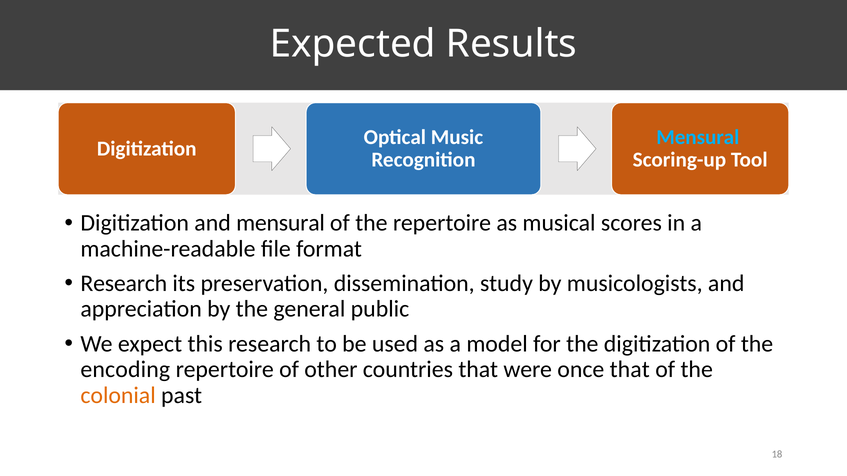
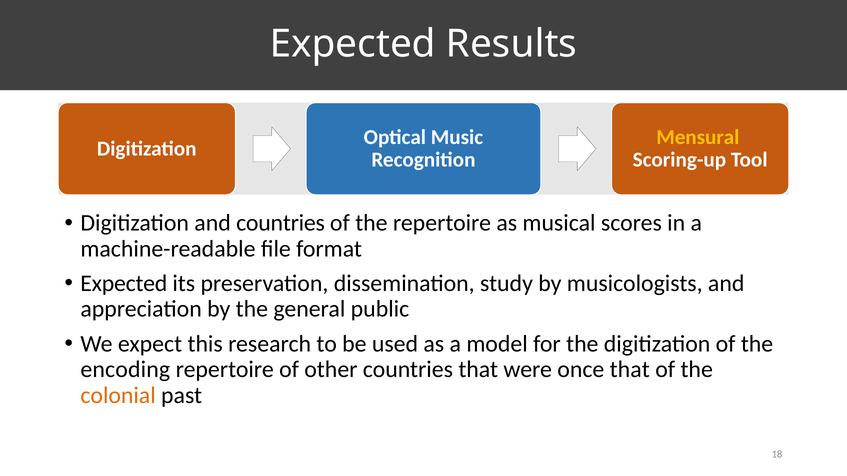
Mensural colour: light blue -> yellow (698, 137)
and mensural: mensural -> countries (281, 223)
Research: Research -> Expected (124, 284)
